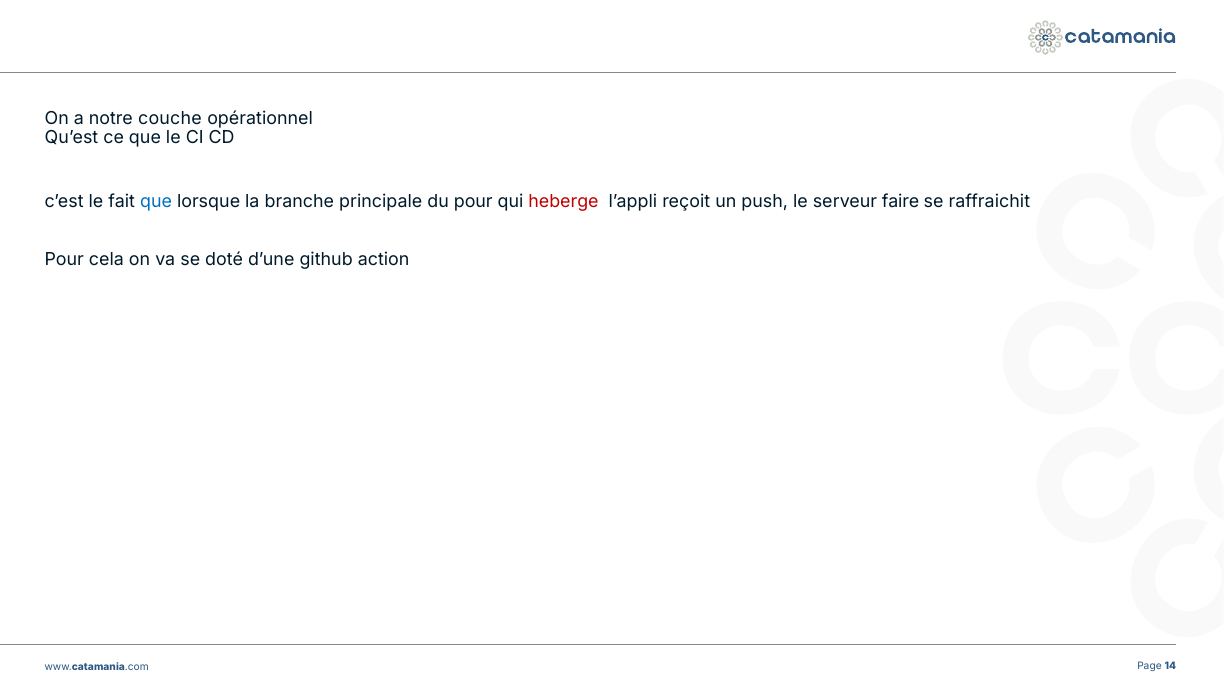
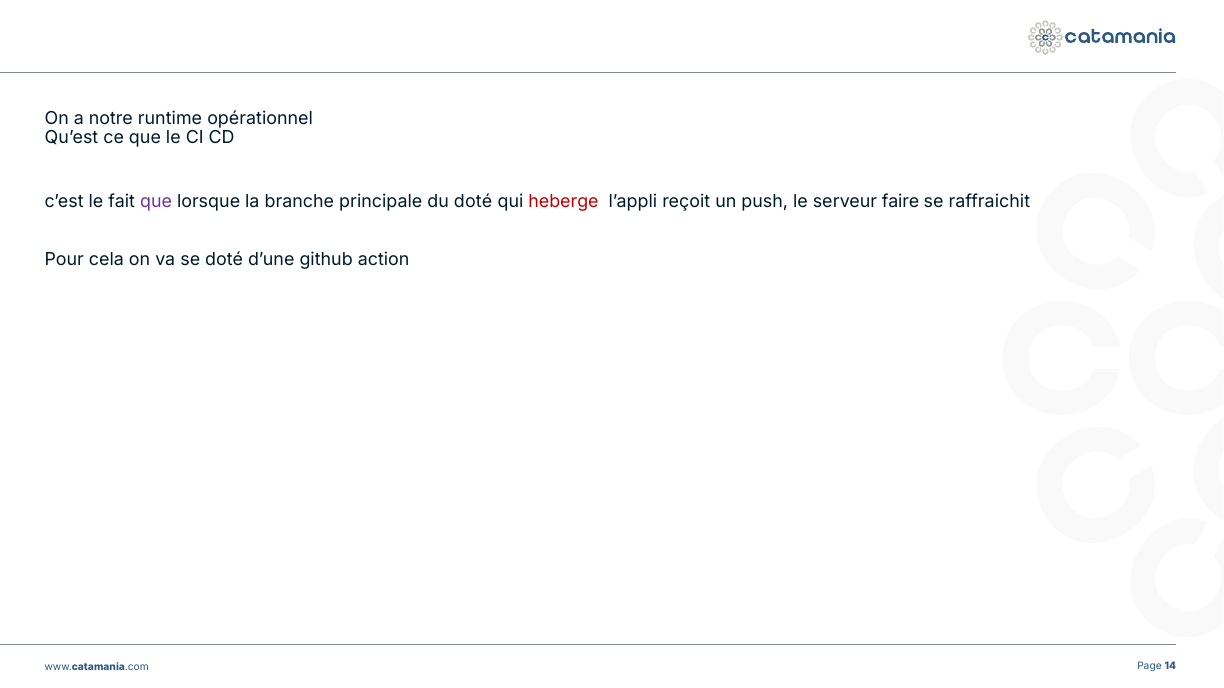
couche: couche -> runtime (170, 119)
que colour: blue -> purple (156, 202)
du pour: pour -> doté (473, 202)
